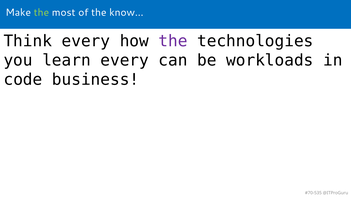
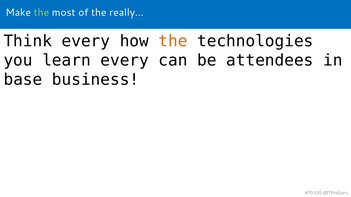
know…: know… -> really… (126, 13)
the colour: purple -> orange (173, 41)
workloads: workloads -> attendees (270, 60)
code: code -> base (23, 80)
